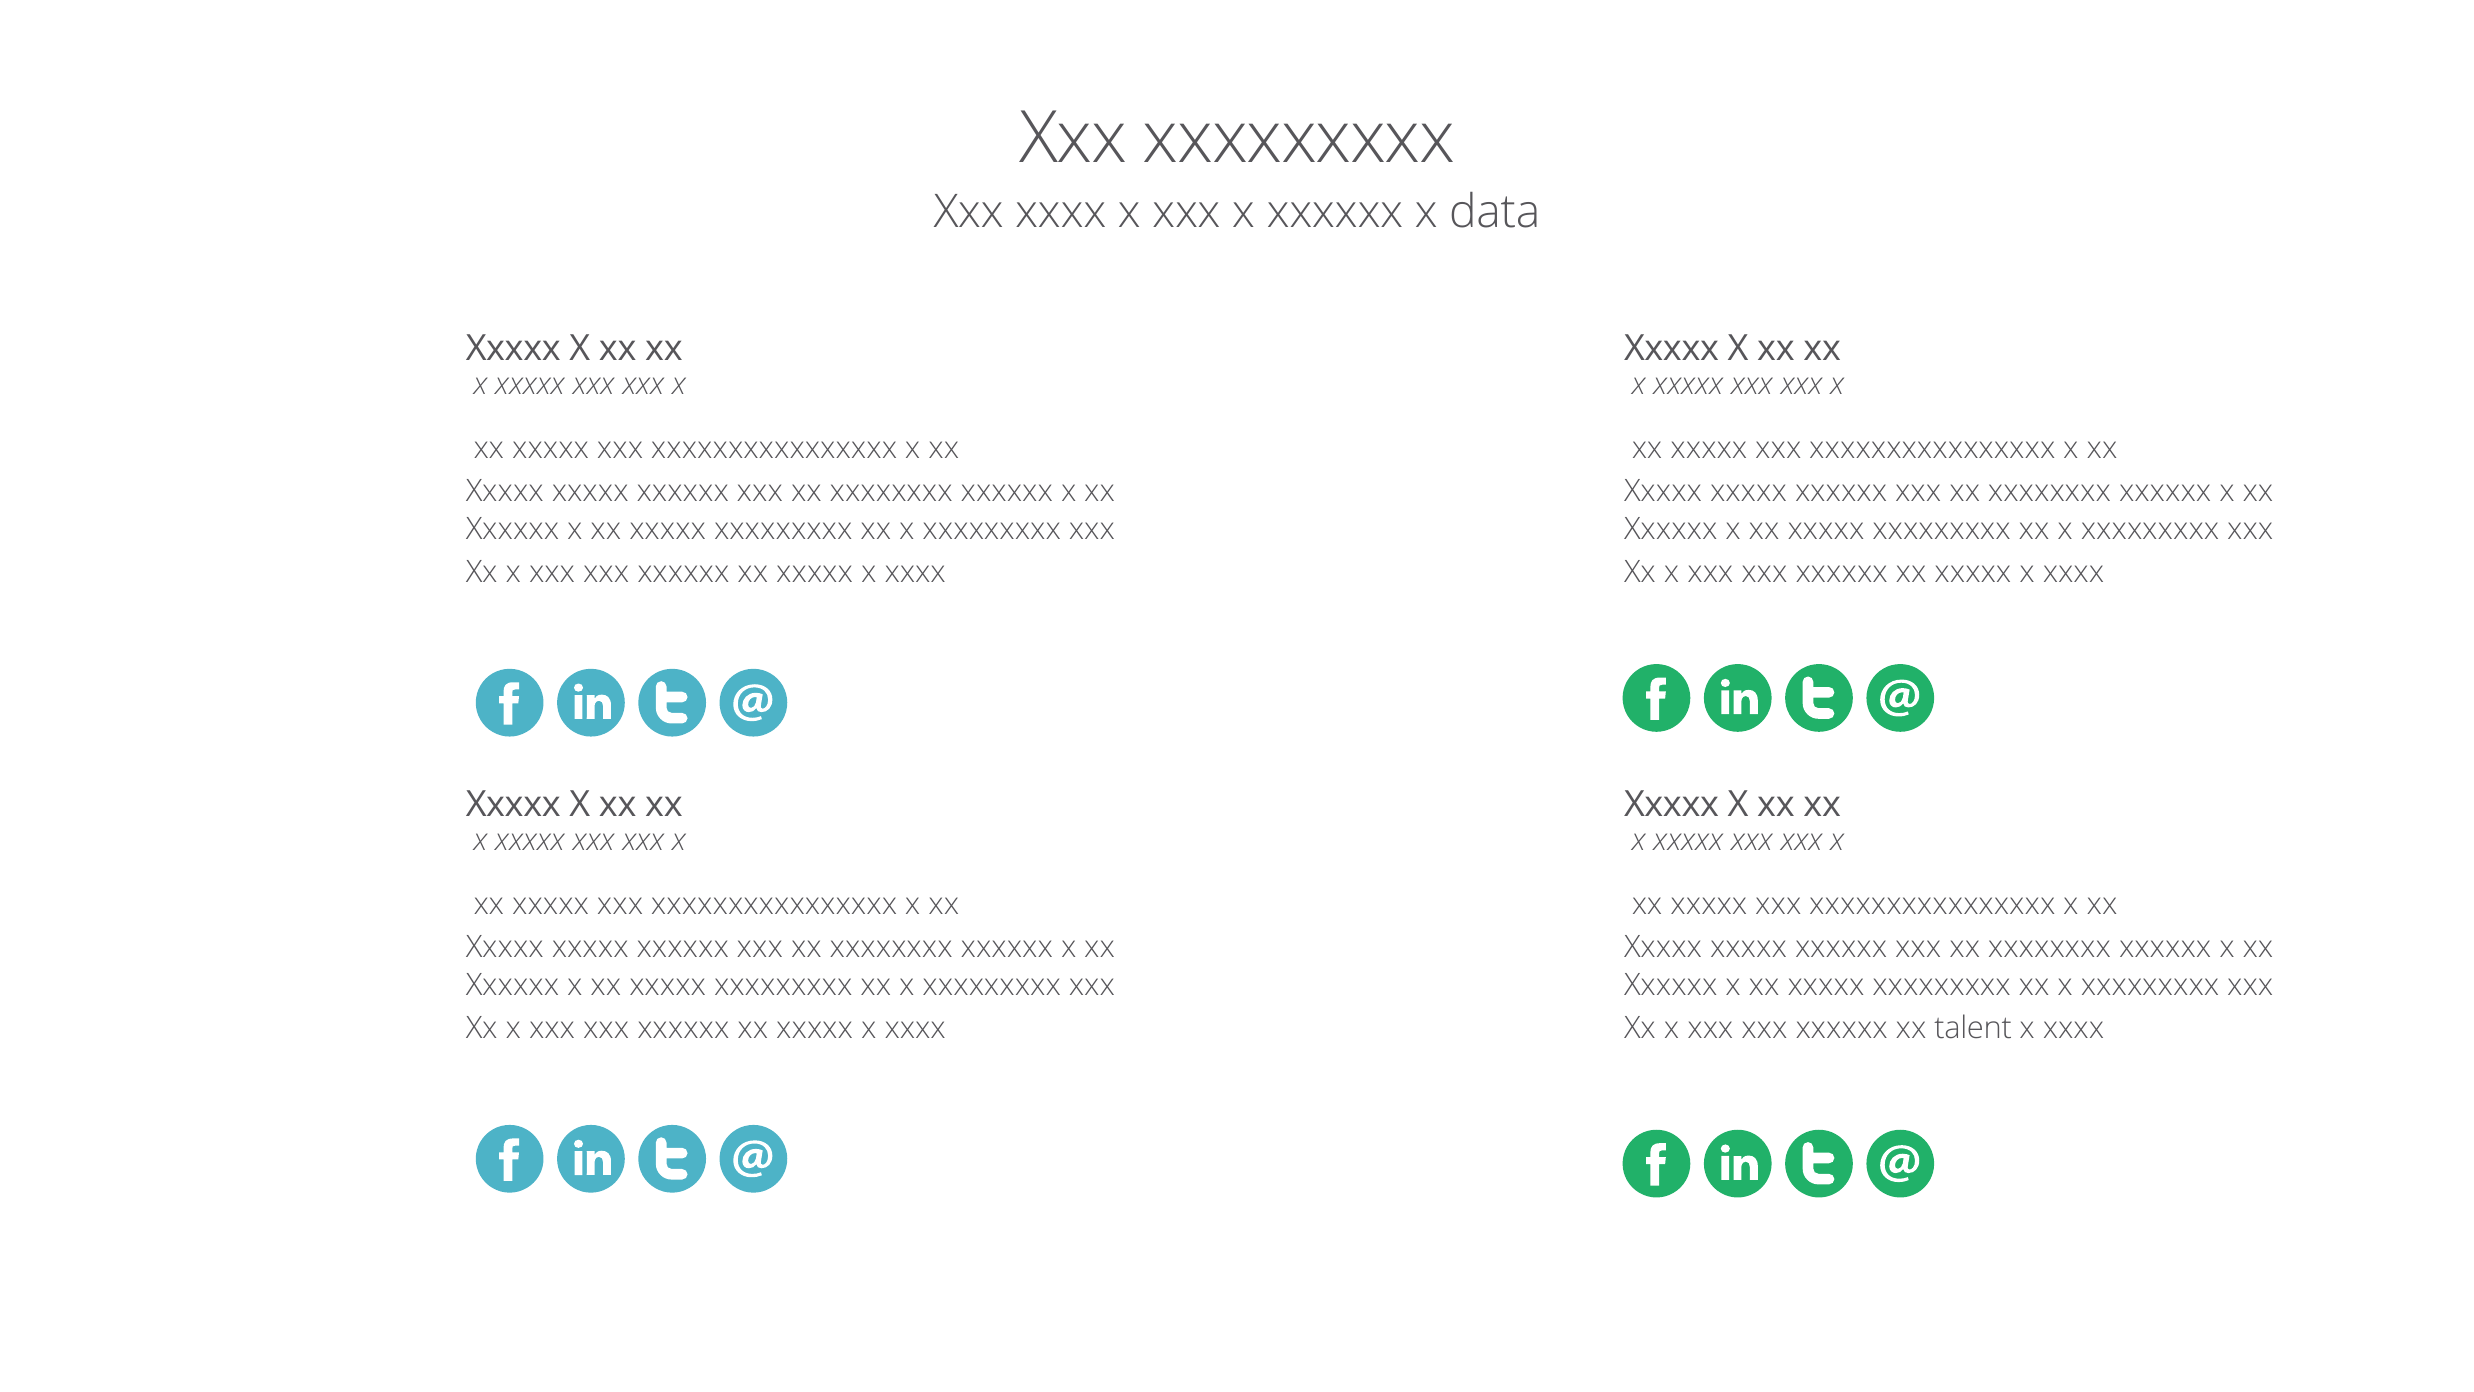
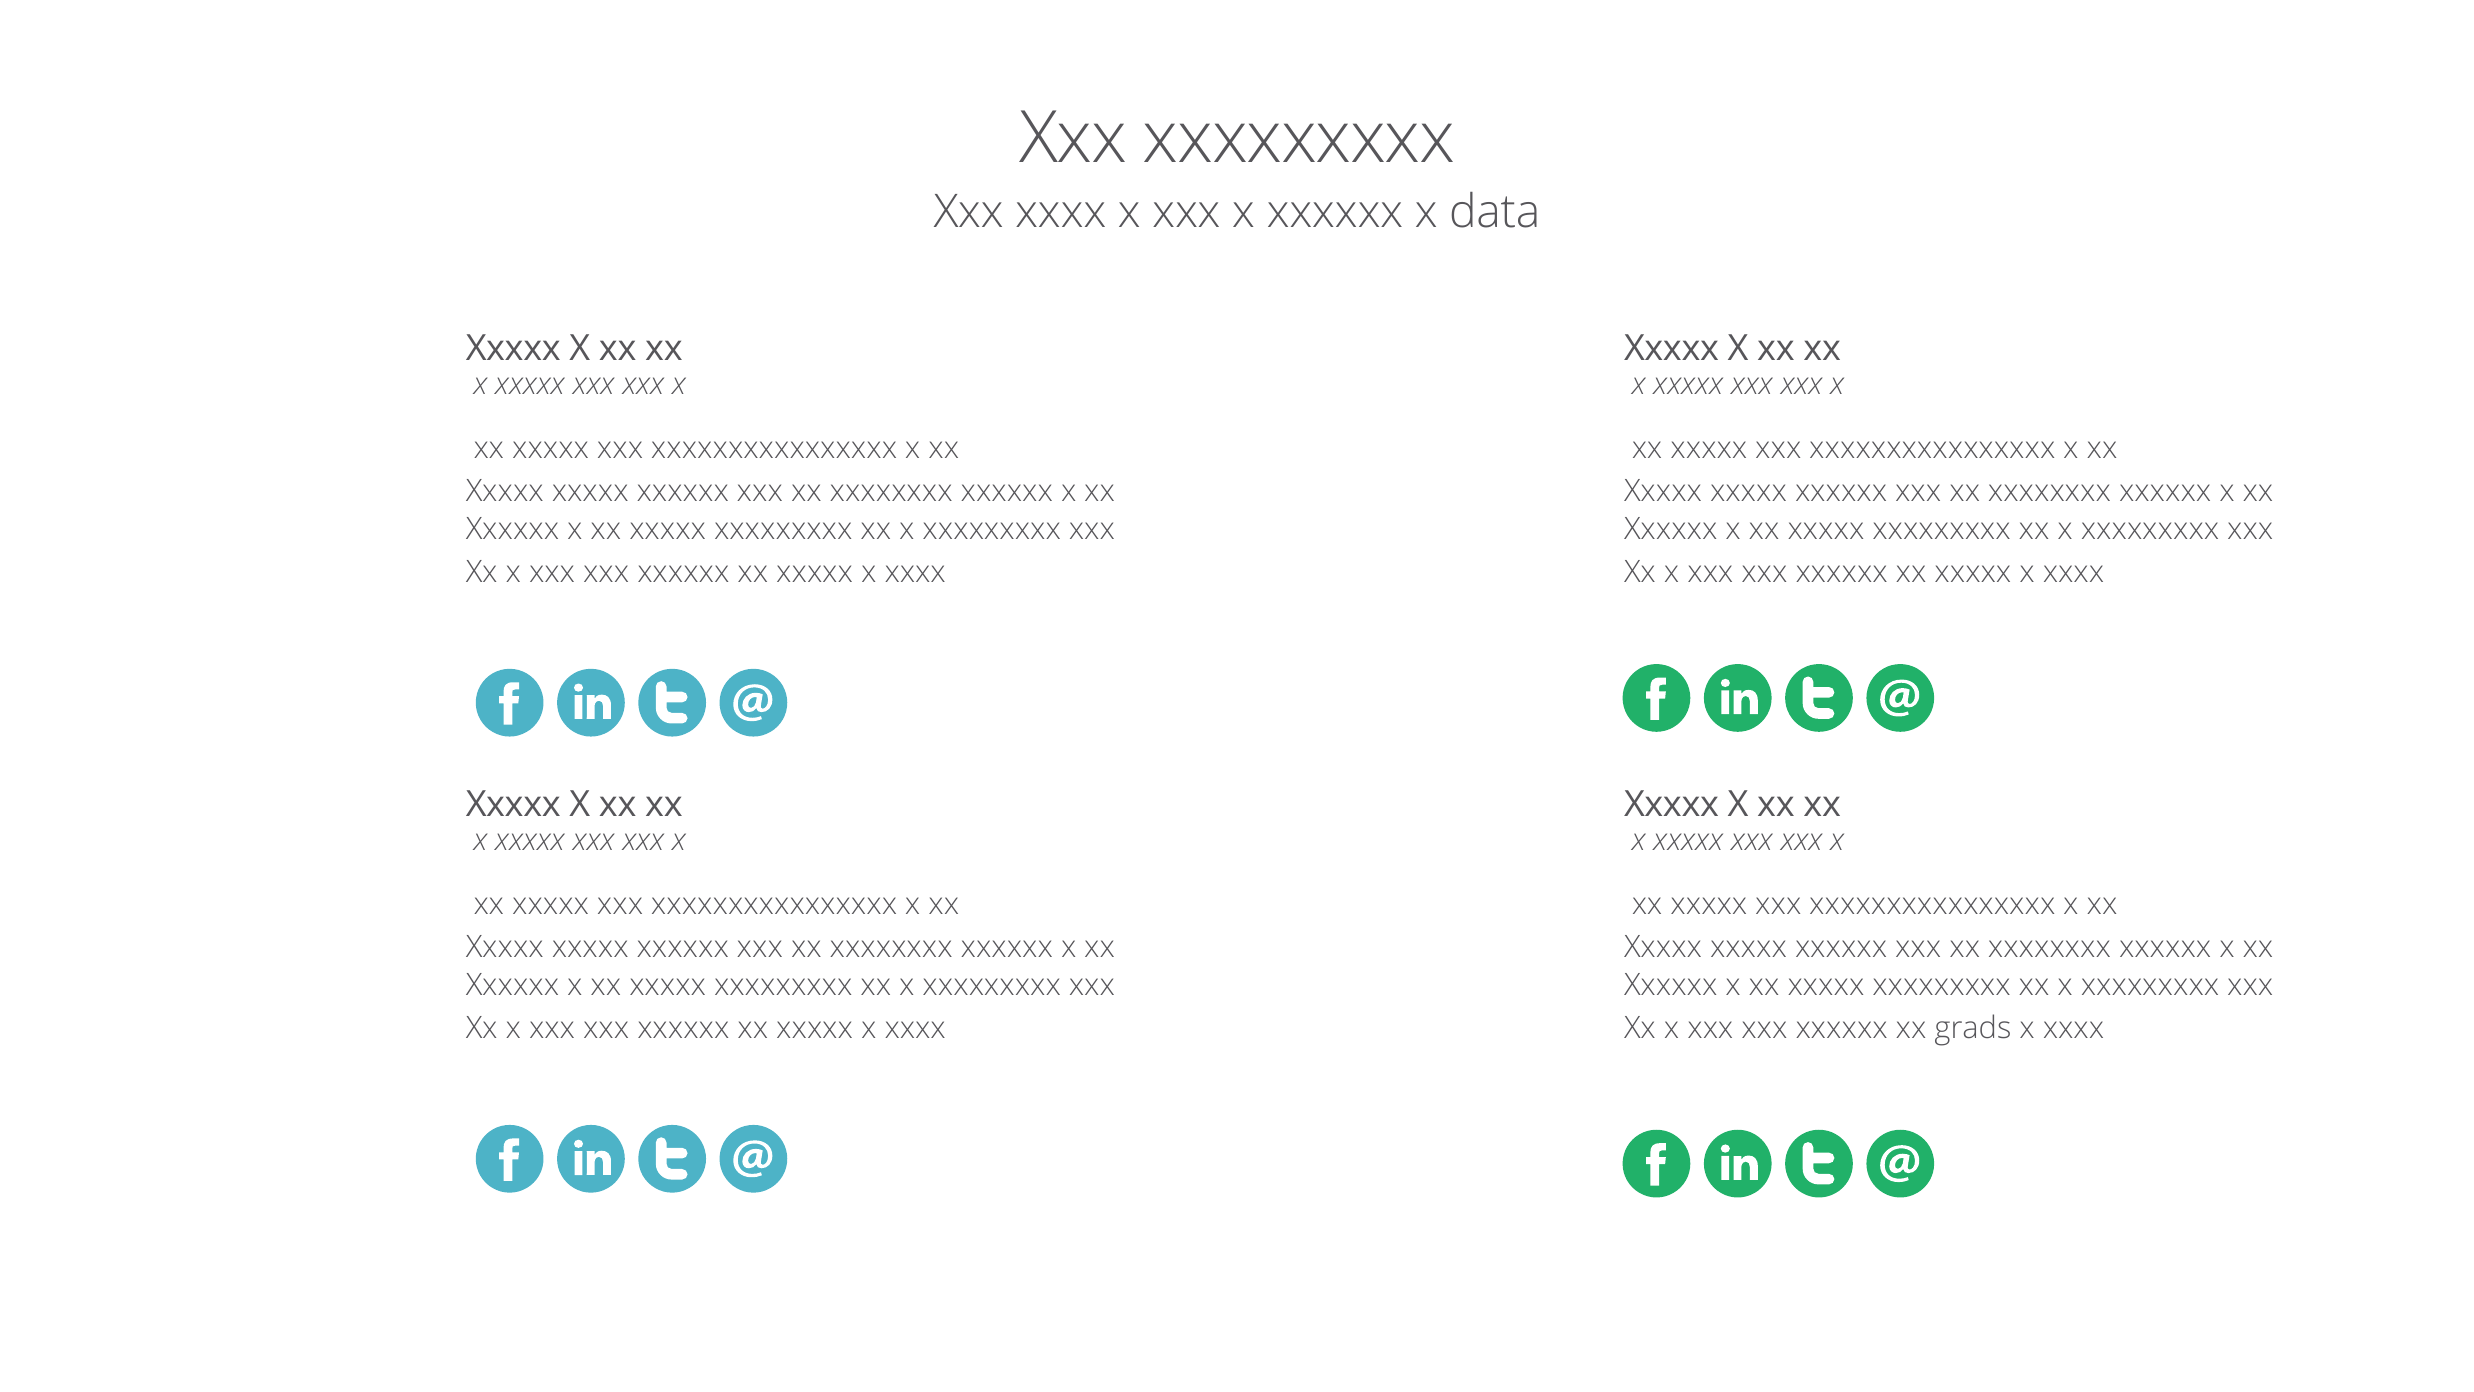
talent: talent -> grads (1973, 1028)
